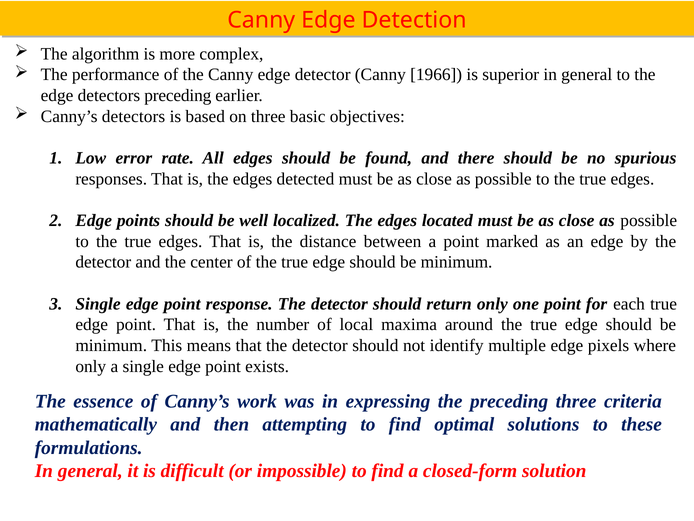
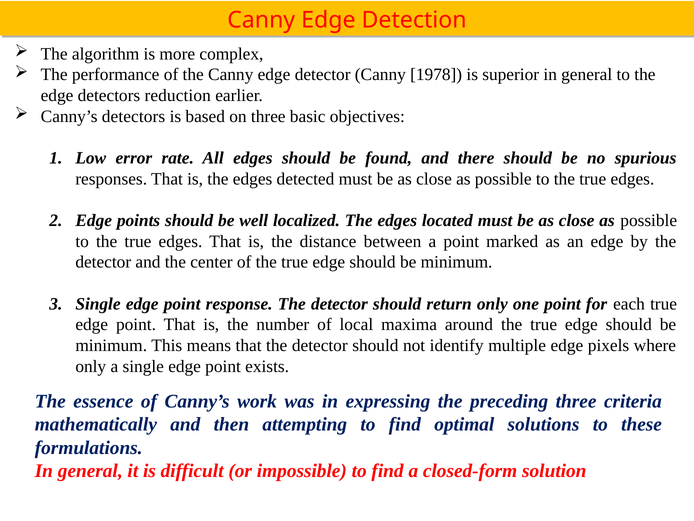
1966: 1966 -> 1978 (436, 75)
detectors preceding: preceding -> reduction (178, 95)
